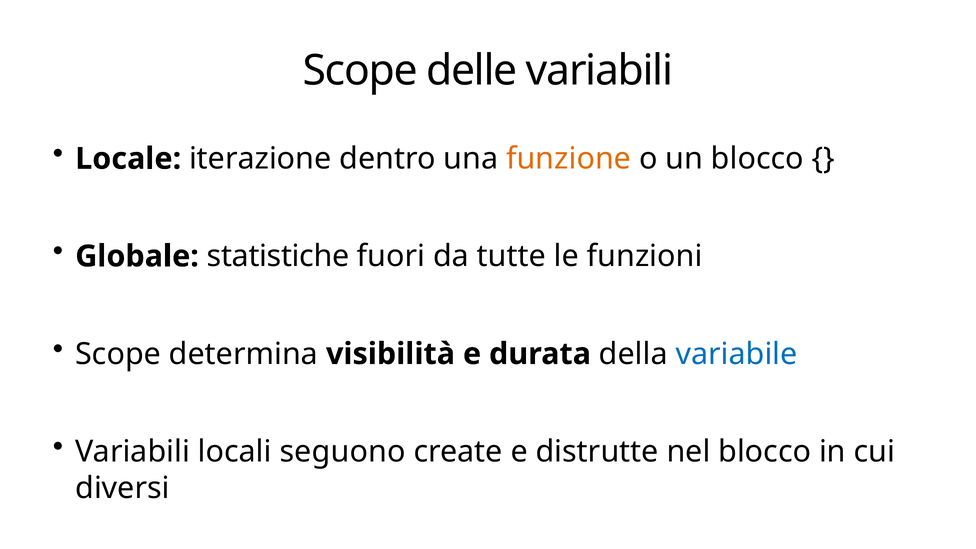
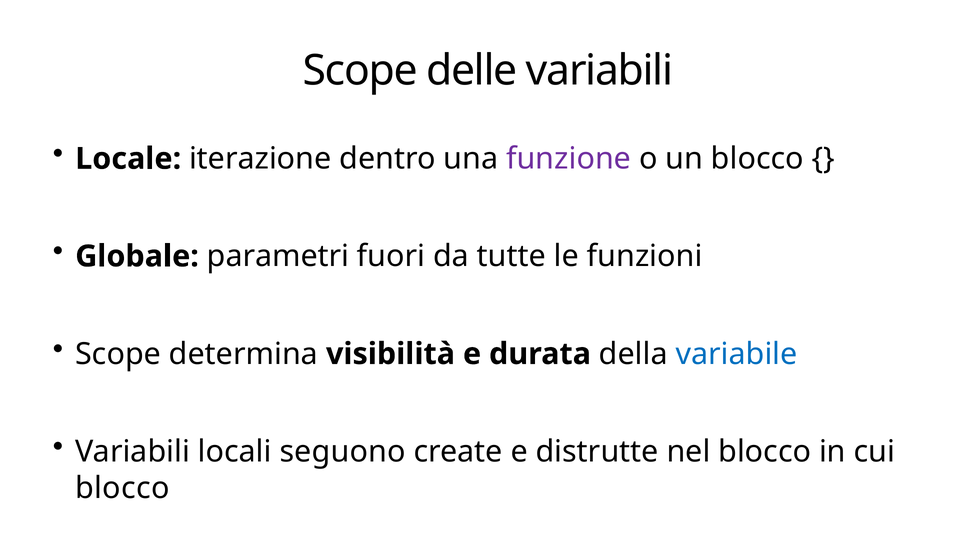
funzione colour: orange -> purple (569, 159)
statistiche: statistiche -> parametri (278, 256)
diversi: diversi -> blocco (122, 488)
